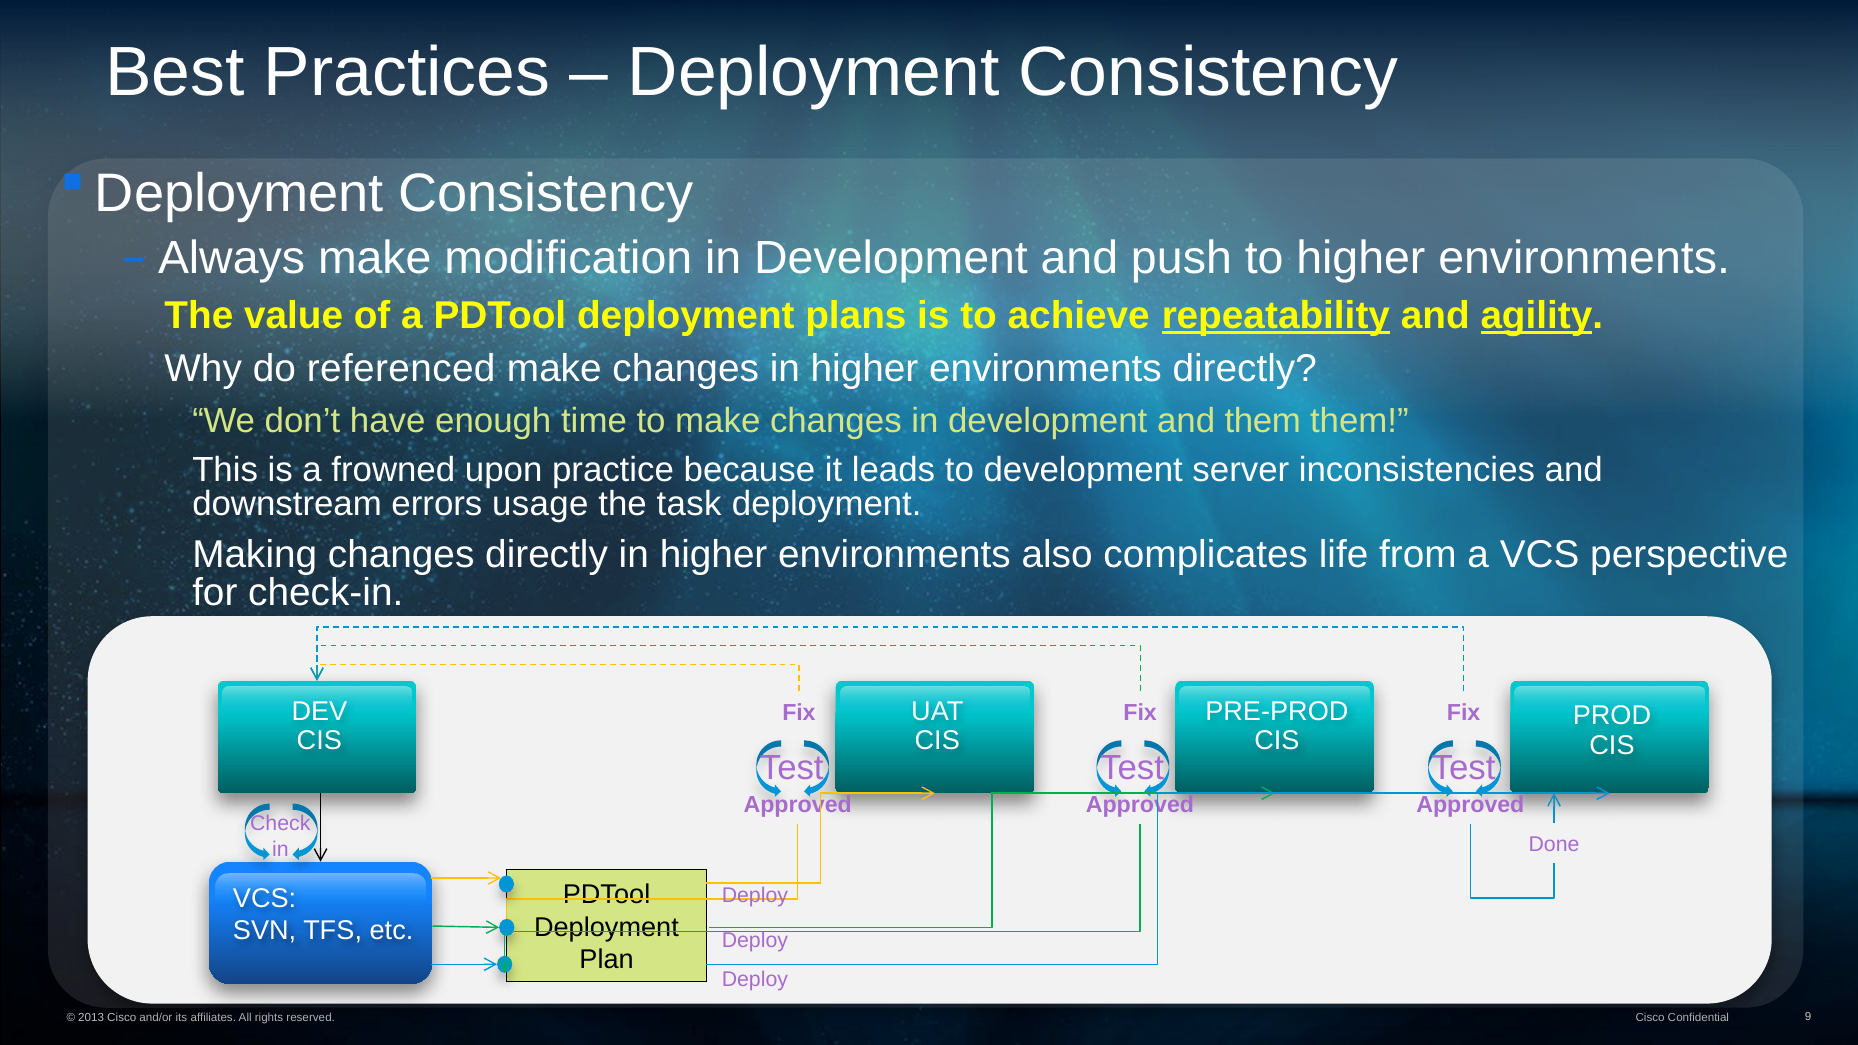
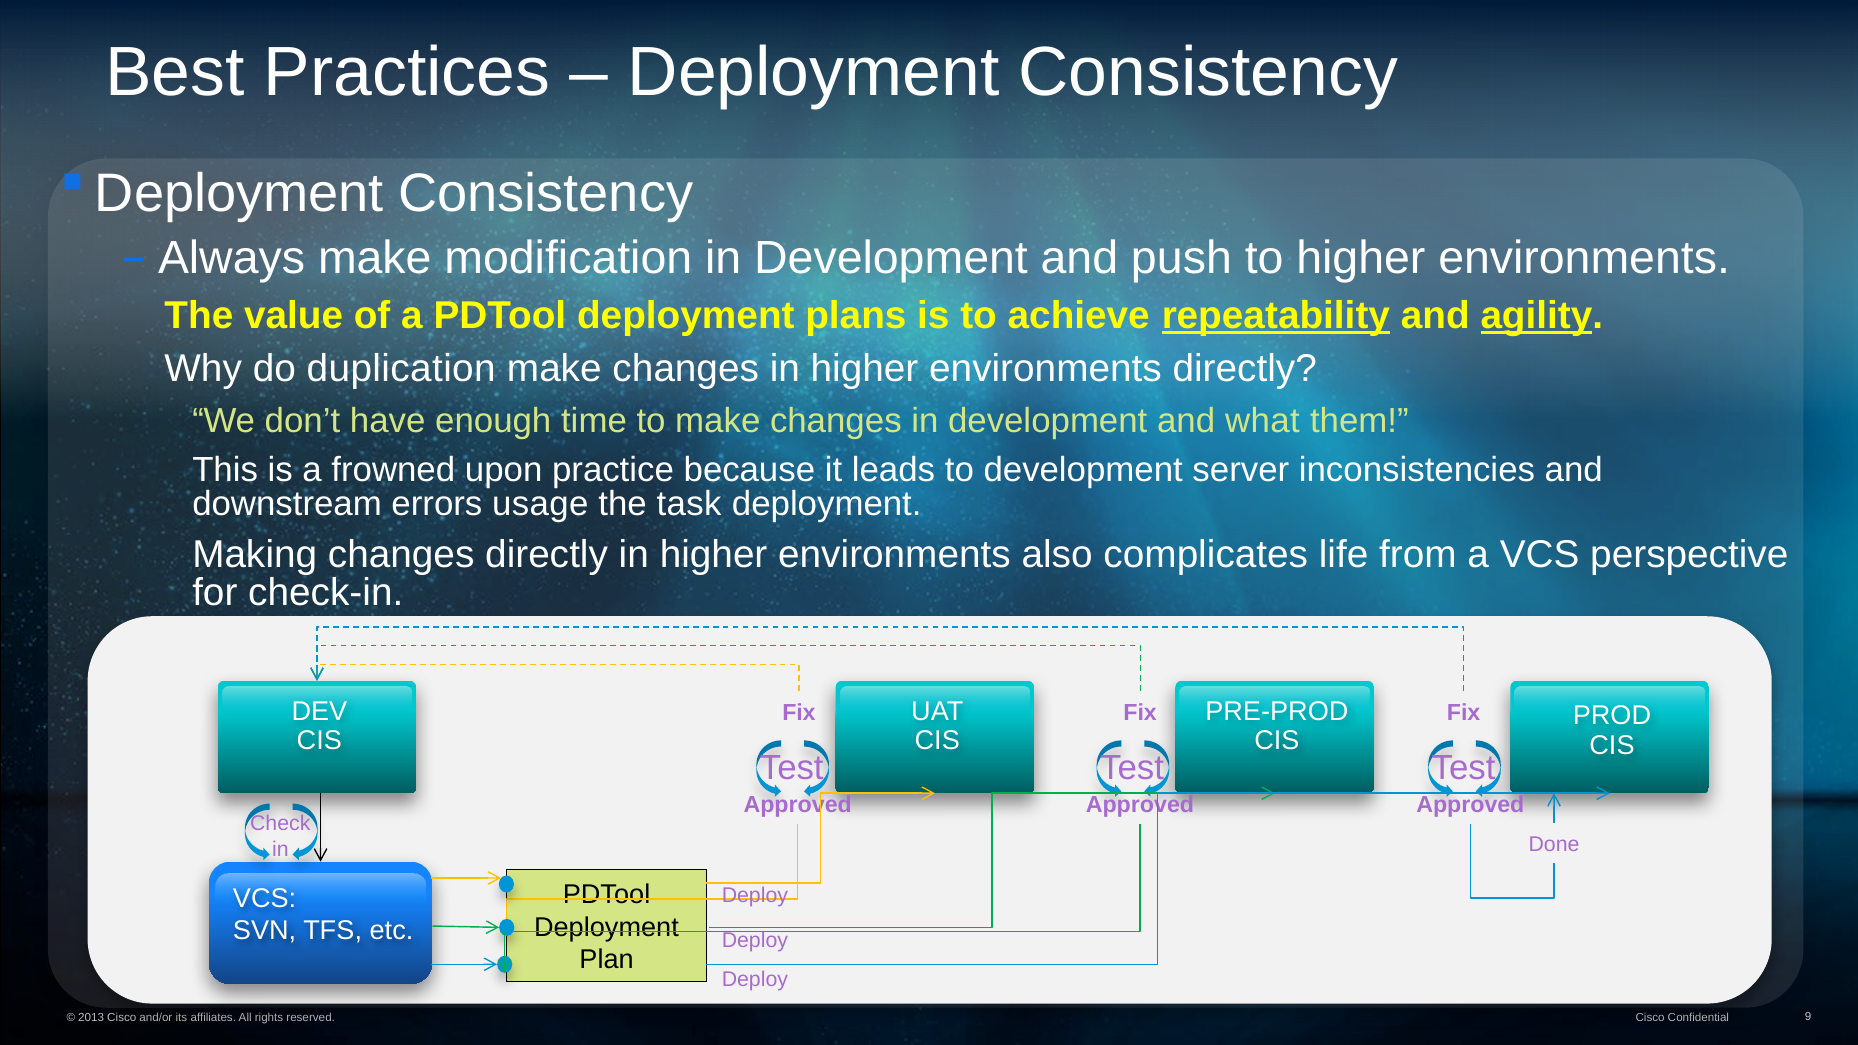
referenced: referenced -> duplication (401, 369)
and them: them -> what (1262, 421)
